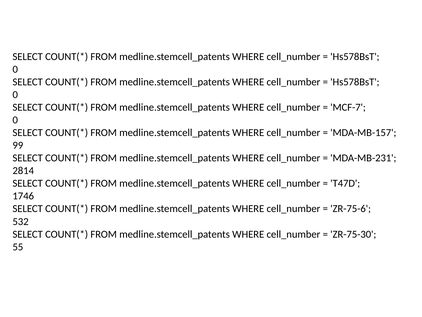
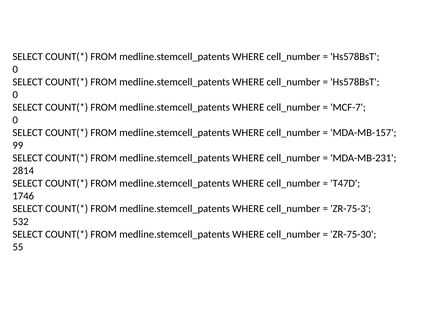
ZR-75-6: ZR-75-6 -> ZR-75-3 (351, 209)
